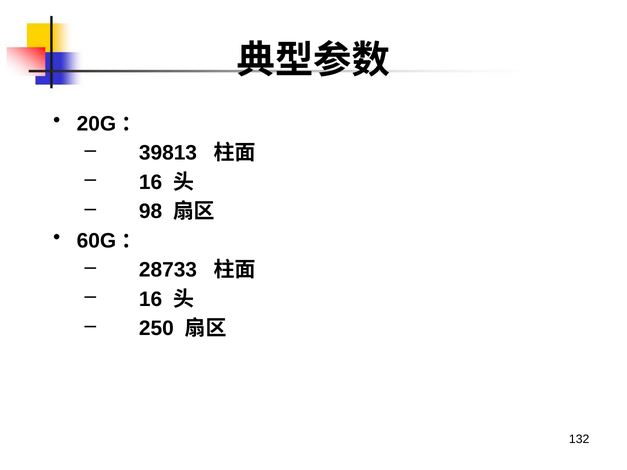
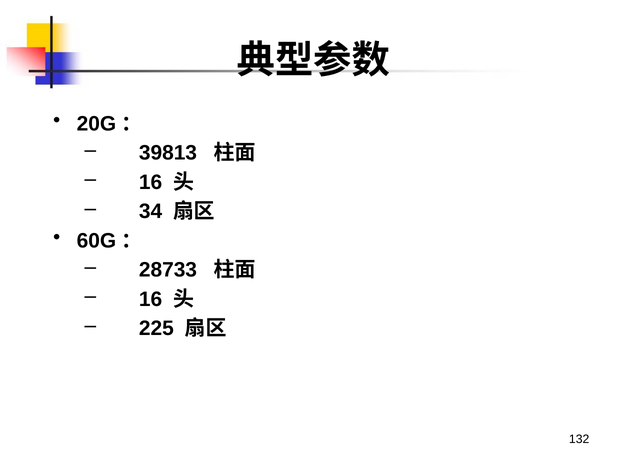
98: 98 -> 34 (151, 212)
250: 250 -> 225 (156, 329)
